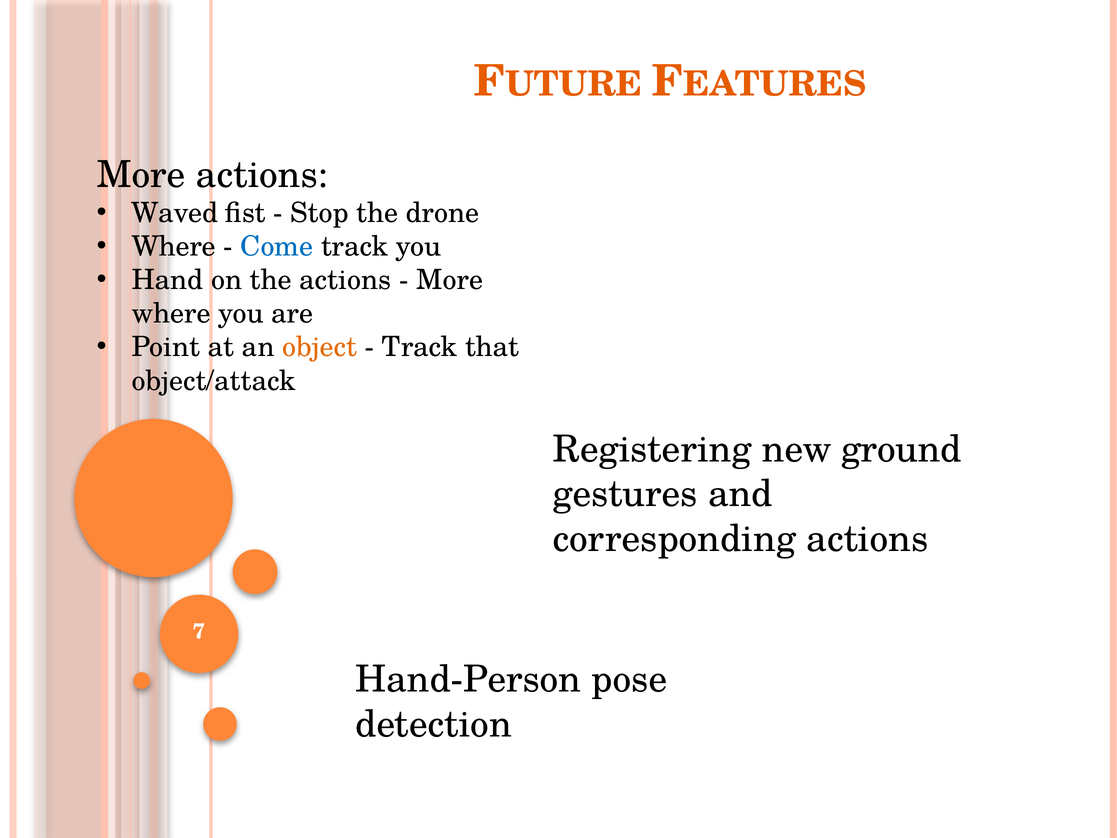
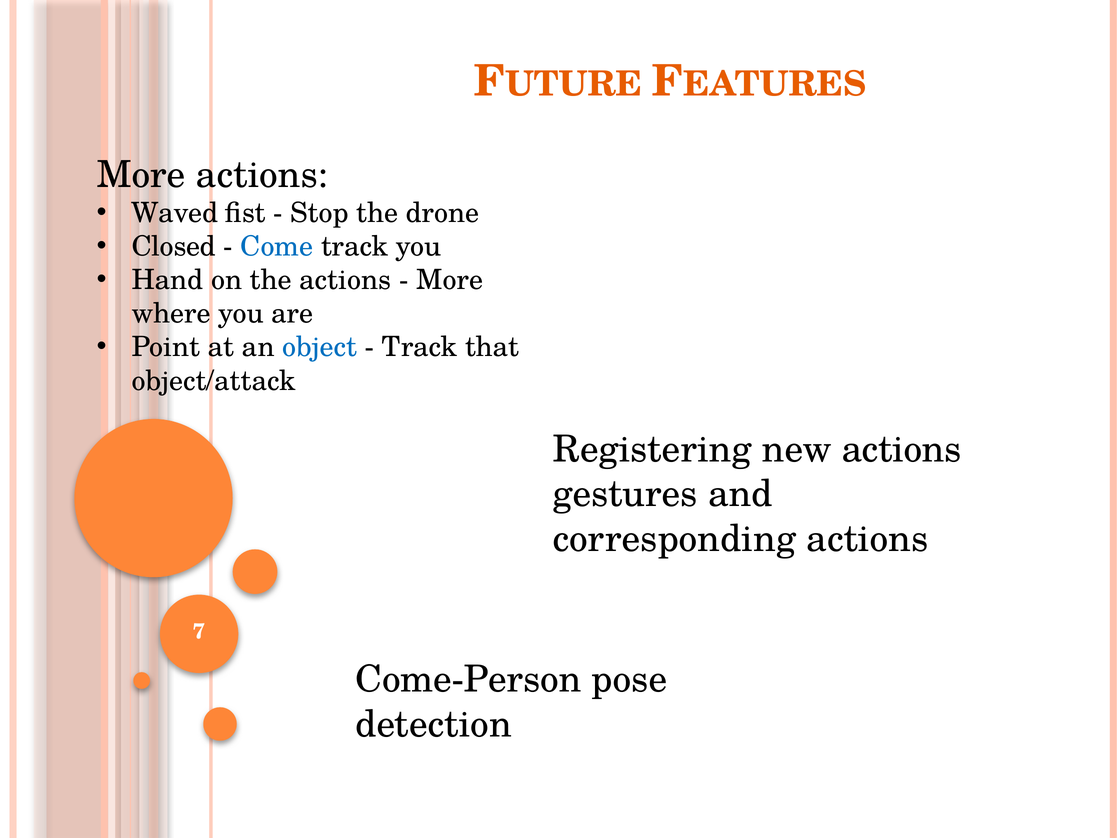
Where: Where -> Closed (174, 247)
object colour: orange -> blue (320, 347)
new ground: ground -> actions (901, 449)
Hand-Person: Hand-Person -> Come-Person (468, 679)
